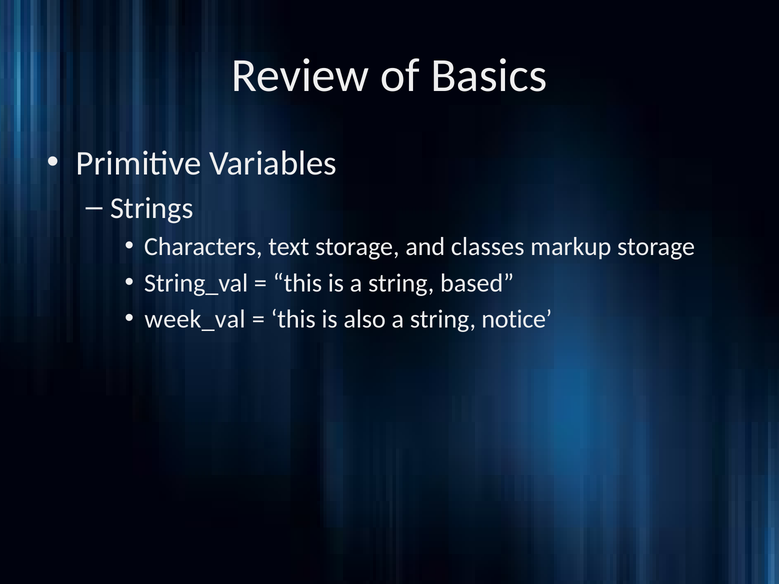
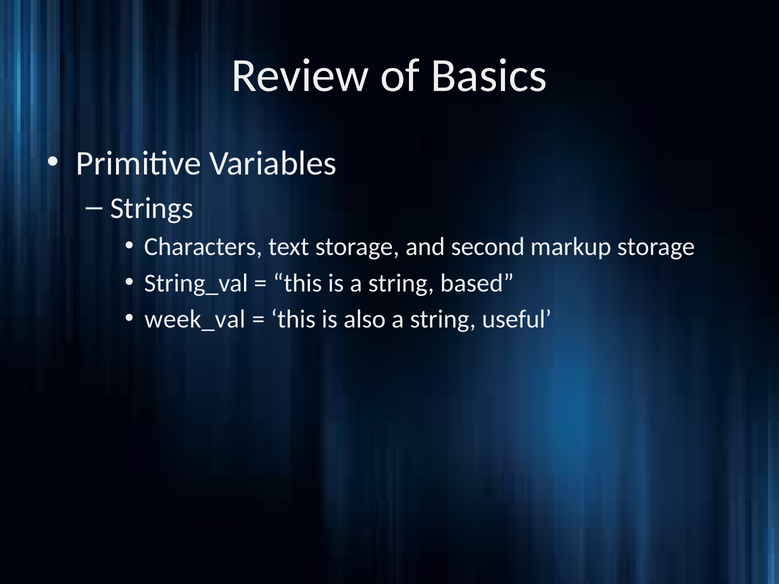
classes: classes -> second (488, 247)
notice: notice -> useful (517, 319)
